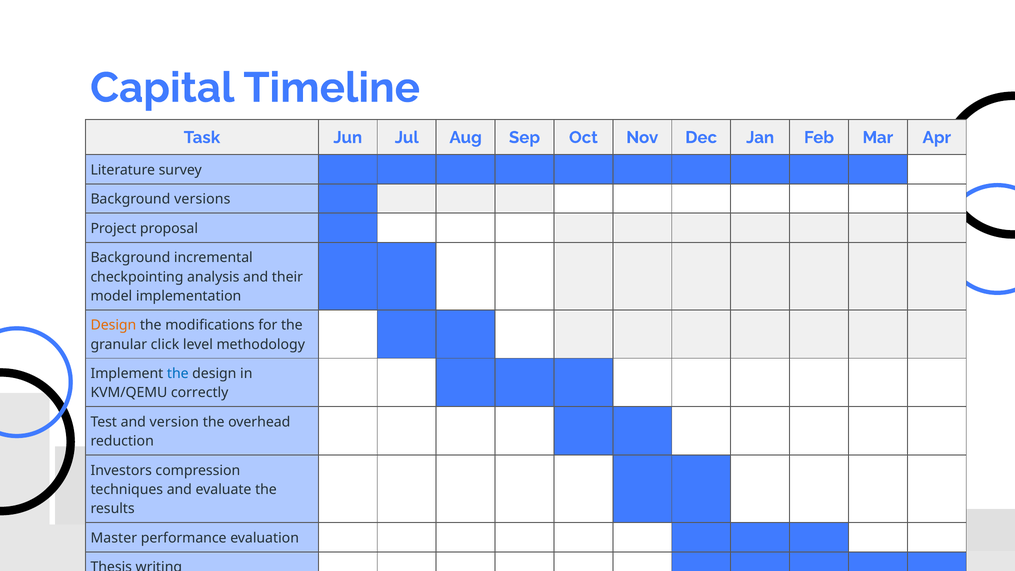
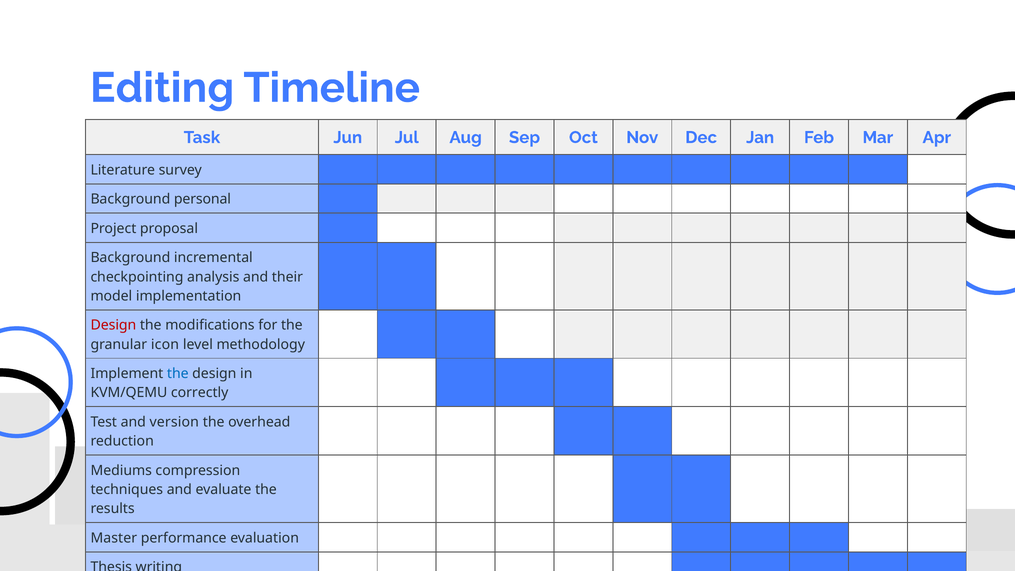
Capital: Capital -> Editing (162, 88)
versions: versions -> personal (202, 199)
Design colour: orange -> red (113, 325)
click: click -> icon (165, 344)
Investors: Investors -> Mediums (121, 470)
